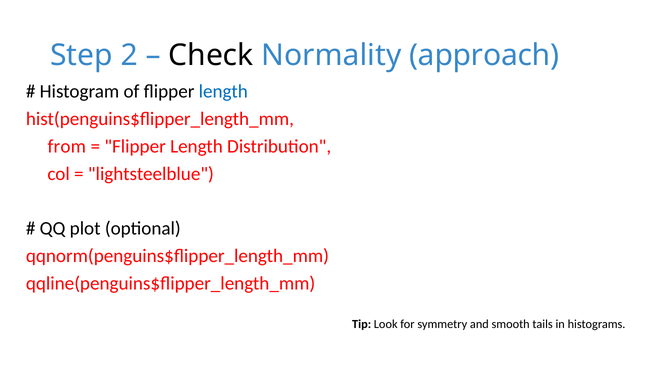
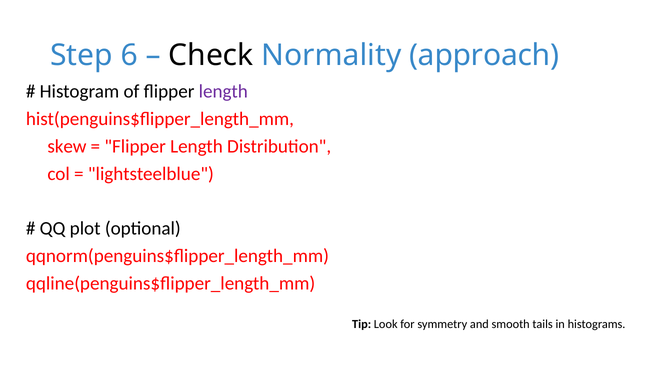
2: 2 -> 6 (129, 55)
length colour: blue -> purple (223, 91)
from: from -> skew (67, 146)
